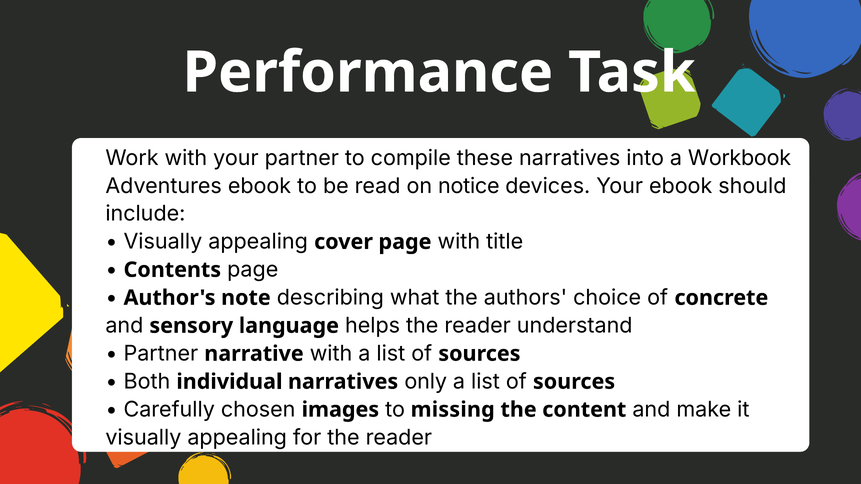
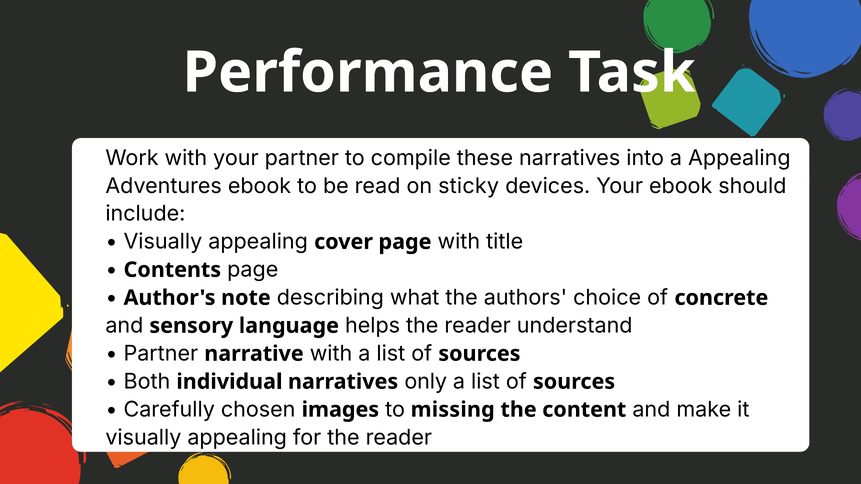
a Workbook: Workbook -> Appealing (739, 158)
notice: notice -> sticky (469, 186)
